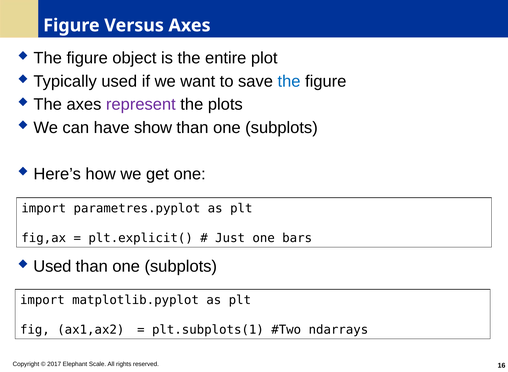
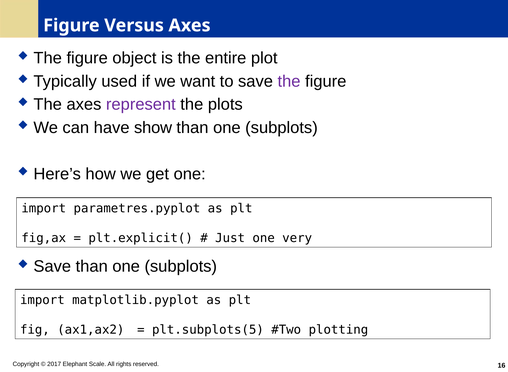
the colour: blue -> purple (289, 81)
bars: bars -> very (297, 238)
Used: Used -> Save (52, 266)
plt.subplots(1: plt.subplots(1 -> plt.subplots(5 (208, 330)
ndarrays: ndarrays -> plotting (338, 330)
